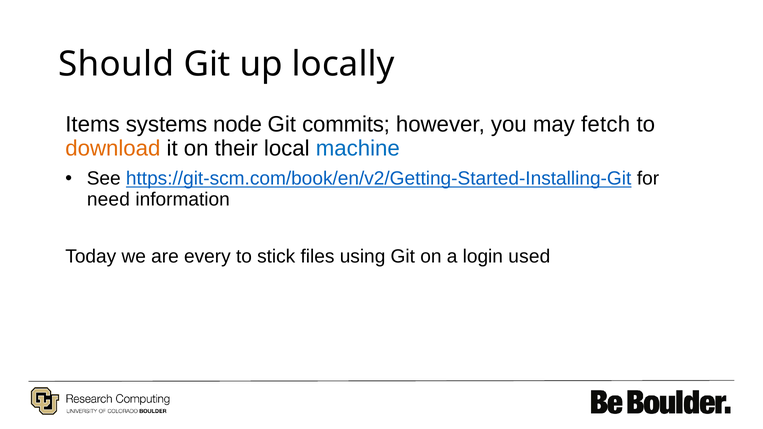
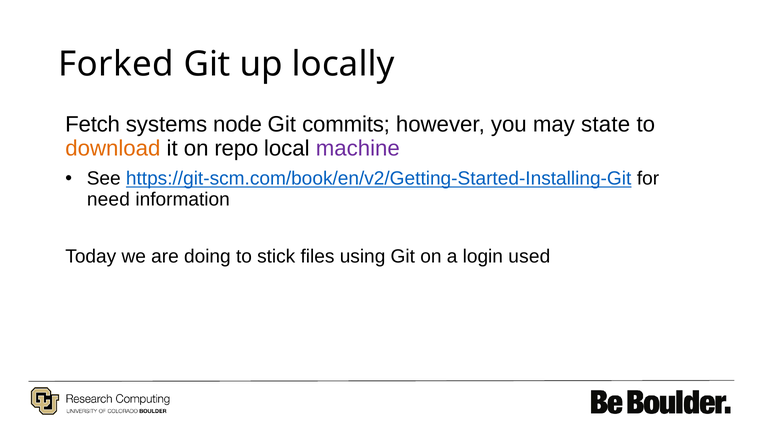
Should: Should -> Forked (116, 64)
Items: Items -> Fetch (93, 124)
fetch: fetch -> state (606, 124)
their: their -> repo (236, 148)
machine colour: blue -> purple (358, 148)
every: every -> doing (207, 256)
